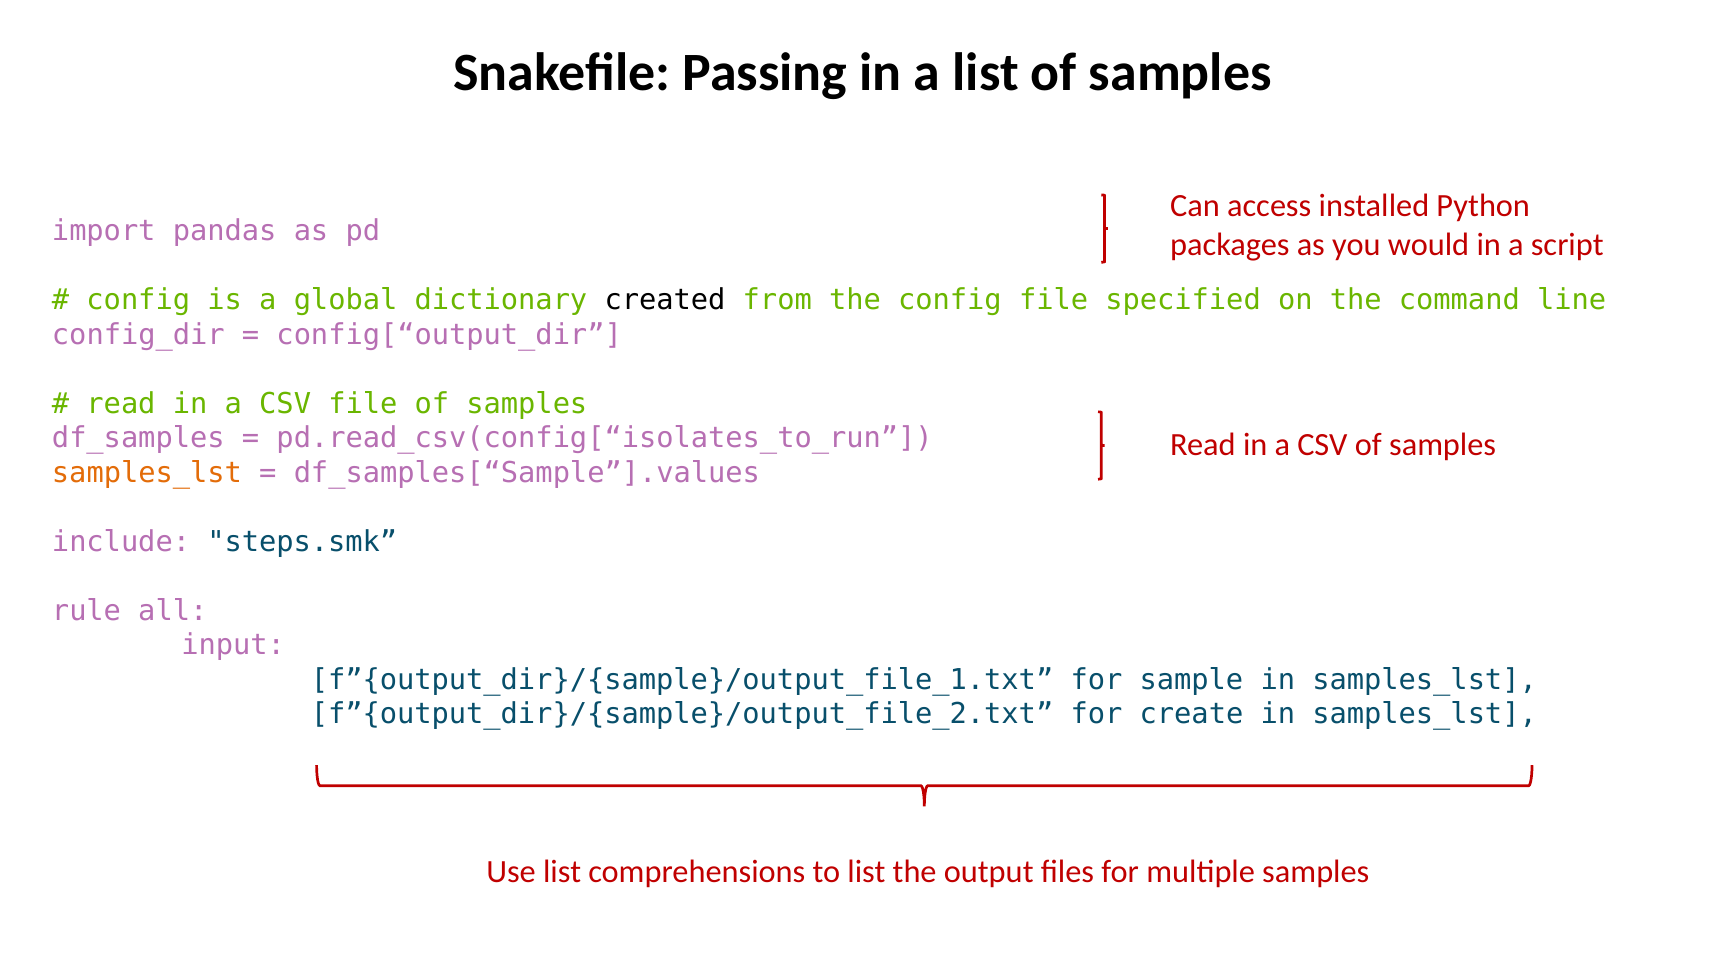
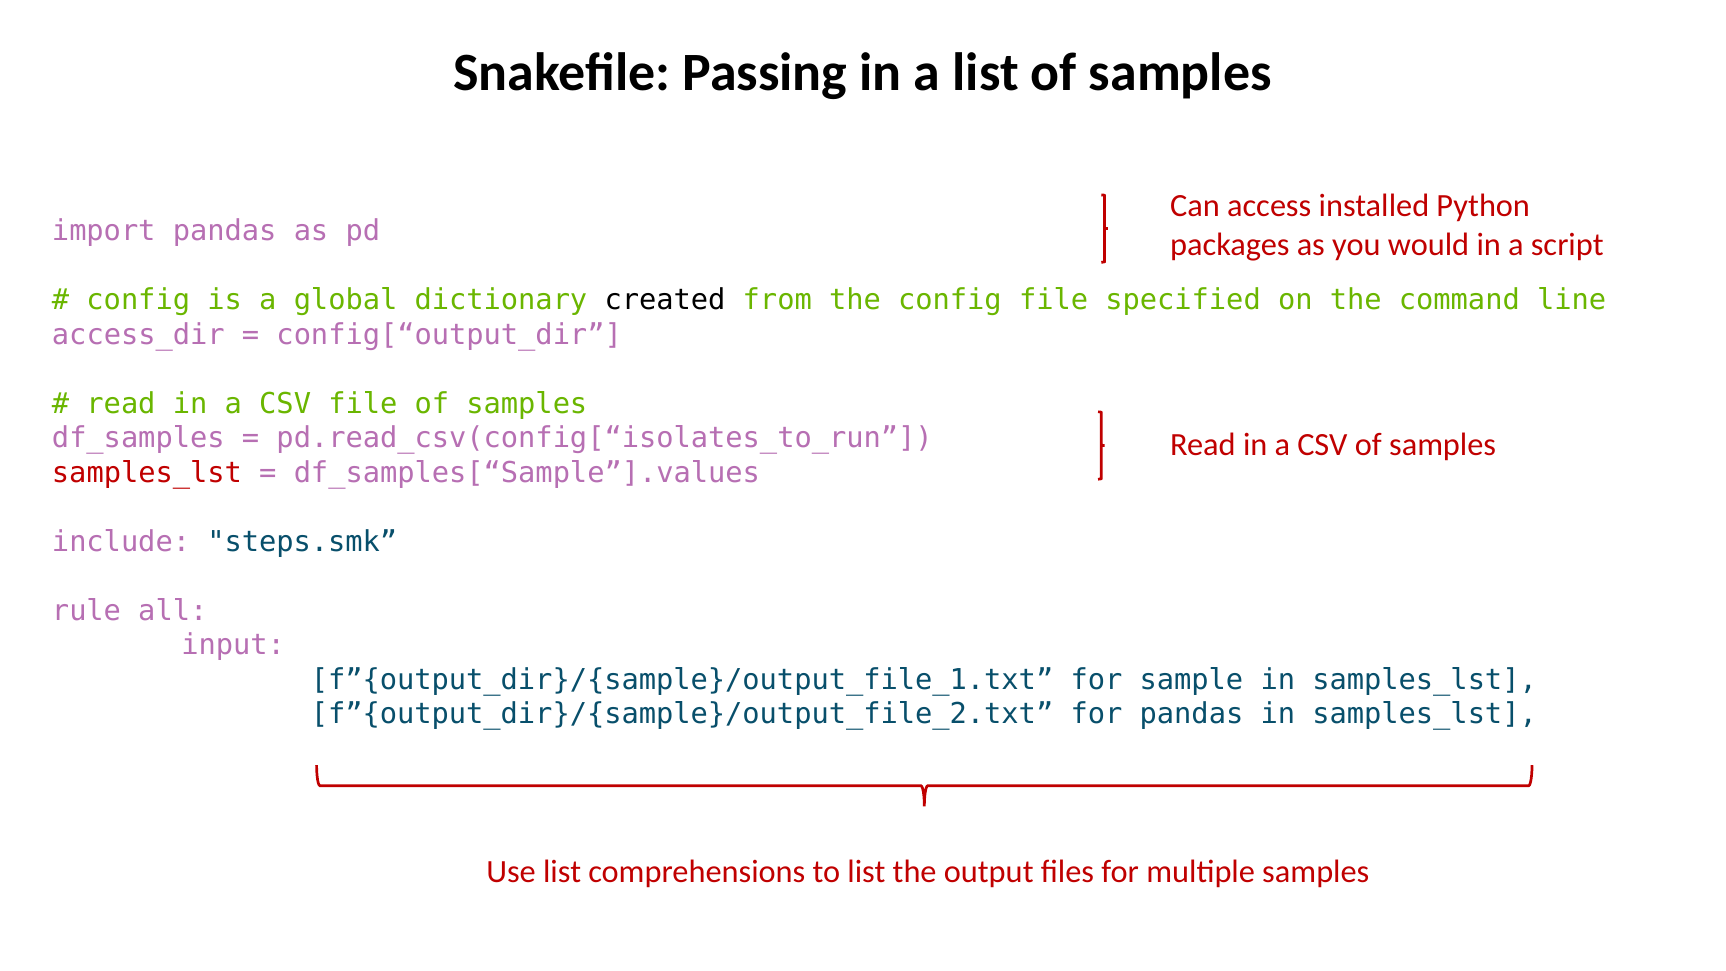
config_dir: config_dir -> access_dir (138, 335)
samples_lst colour: orange -> red (147, 473)
for create: create -> pandas (1192, 714)
